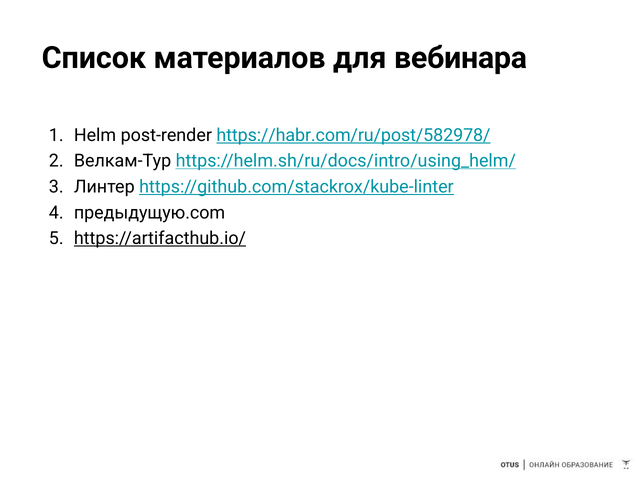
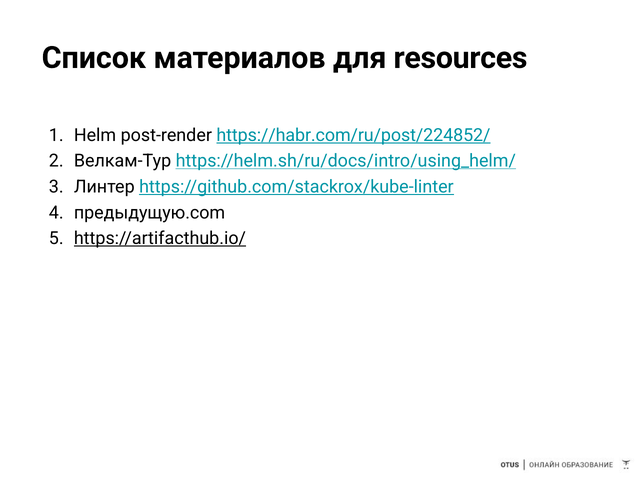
вебинара: вебинара -> resources (461, 58)
https://habr.com/ru/post/582978/: https://habr.com/ru/post/582978/ -> https://habr.com/ru/post/224852/ (353, 135)
